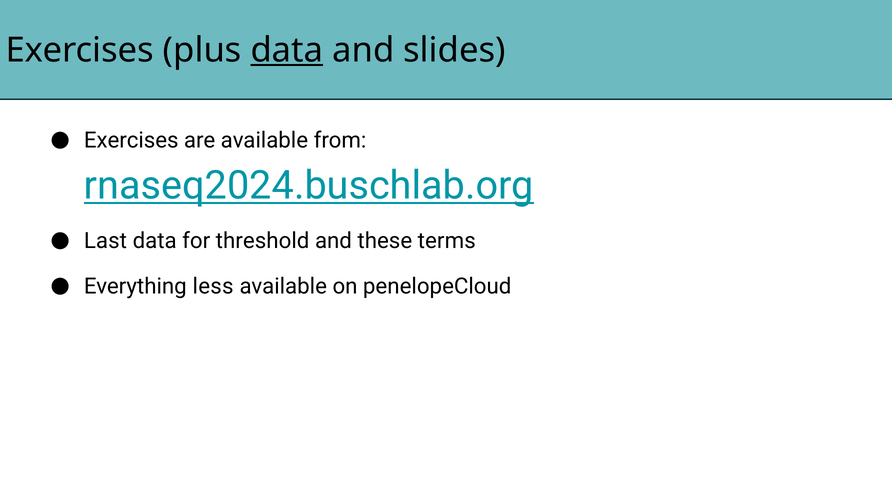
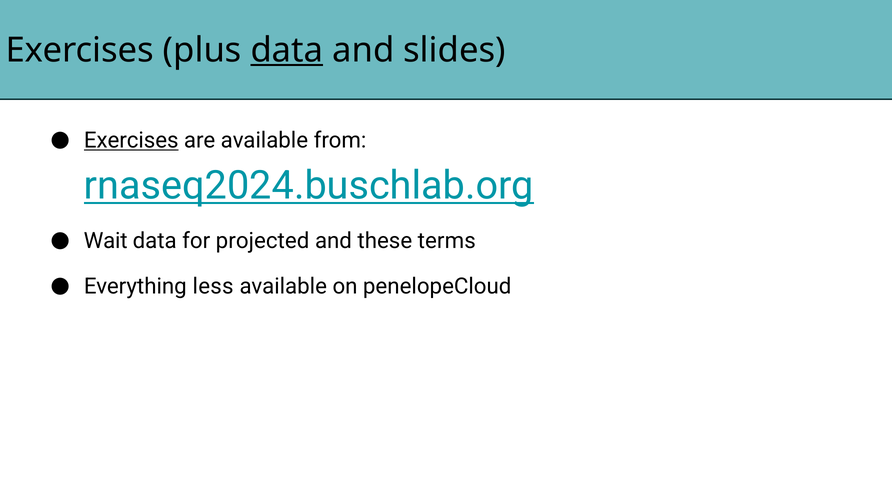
Exercises underline: none -> present (131, 140)
Last: Last -> Wait (106, 241)
threshold: threshold -> projected (263, 241)
